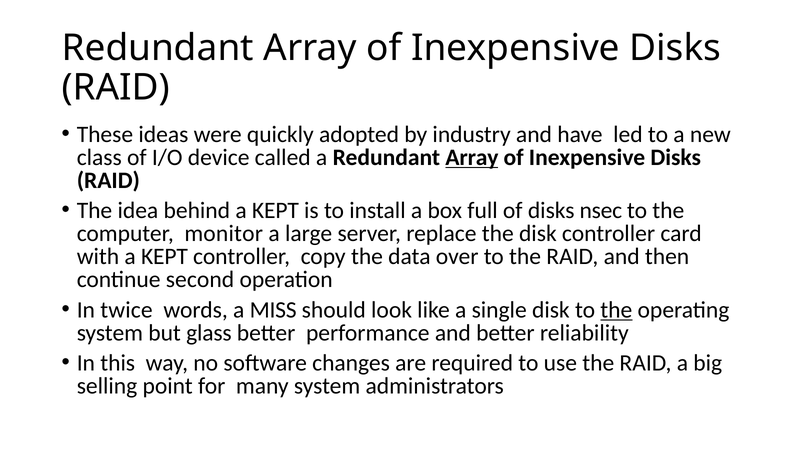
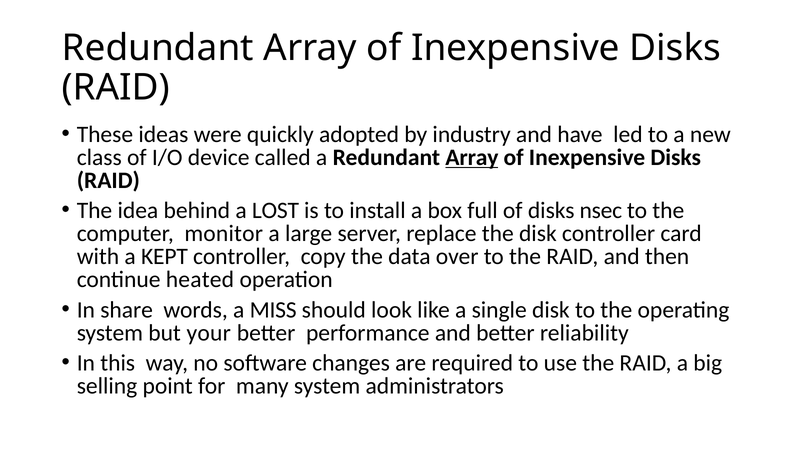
behind a KEPT: KEPT -> LOST (275, 211)
second: second -> heated (200, 280)
twice: twice -> share (127, 310)
the underline: present -> none (616, 310)
glass: glass -> your (209, 333)
